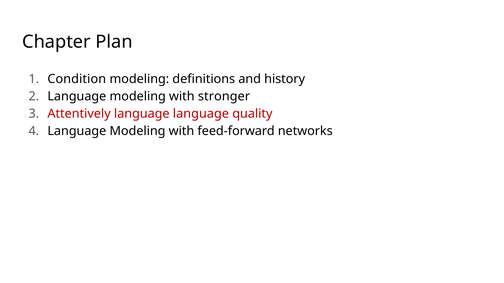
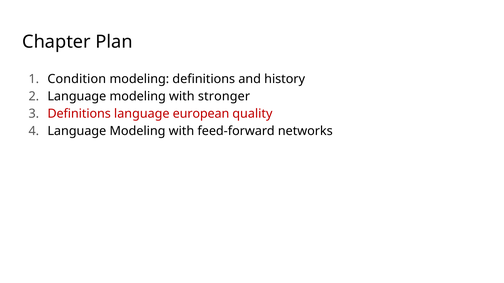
Attentively: Attentively -> Definitions (79, 114)
language language: language -> european (201, 114)
